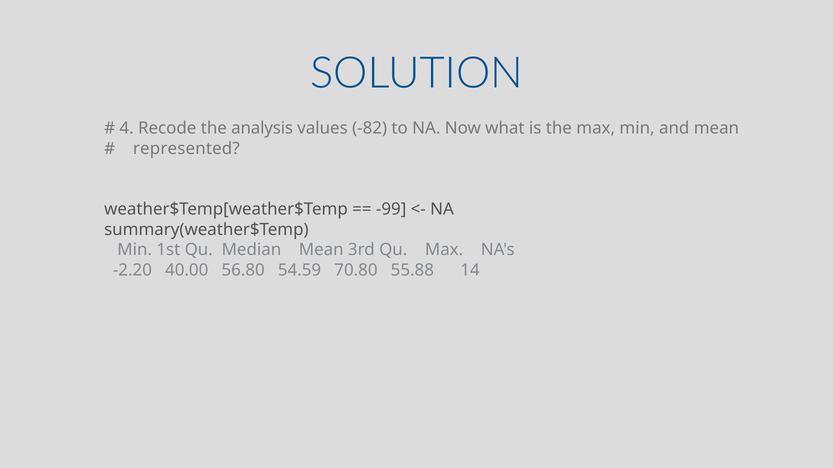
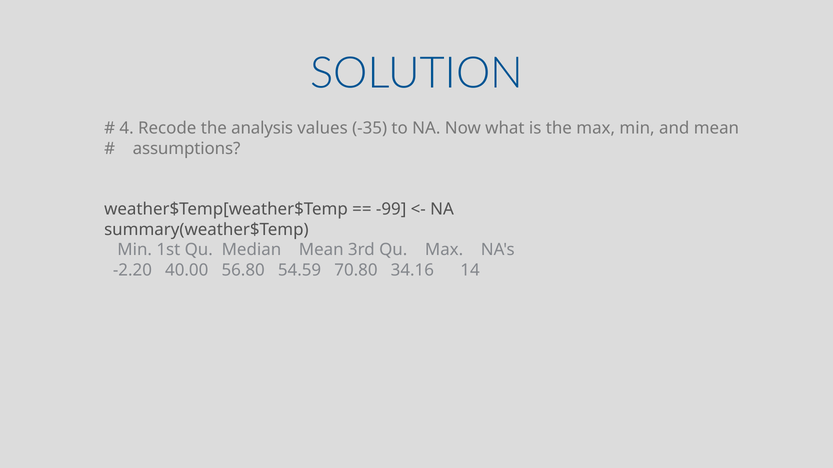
-82: -82 -> -35 (370, 128)
represented: represented -> assumptions (187, 149)
55.88: 55.88 -> 34.16 (412, 270)
